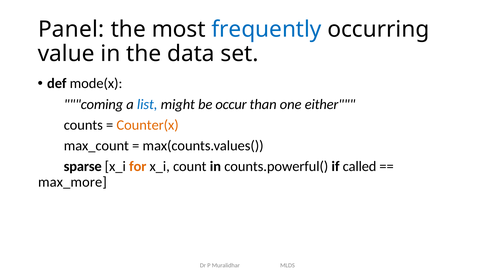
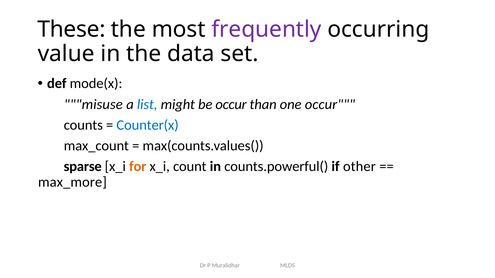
Panel: Panel -> These (71, 29)
frequently colour: blue -> purple (267, 29)
coming: coming -> misuse (93, 104)
one either: either -> occur (330, 104)
Counter(x colour: orange -> blue (148, 125)
called: called -> other (359, 167)
